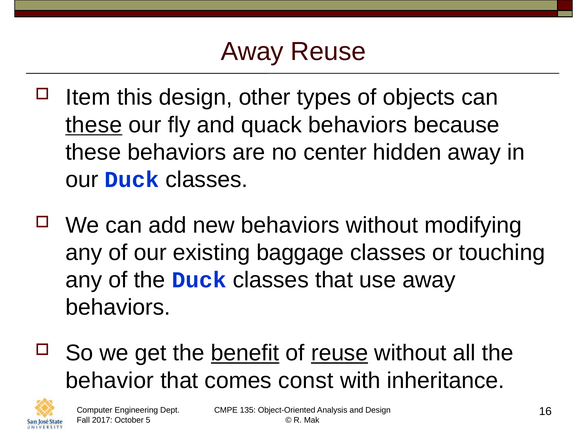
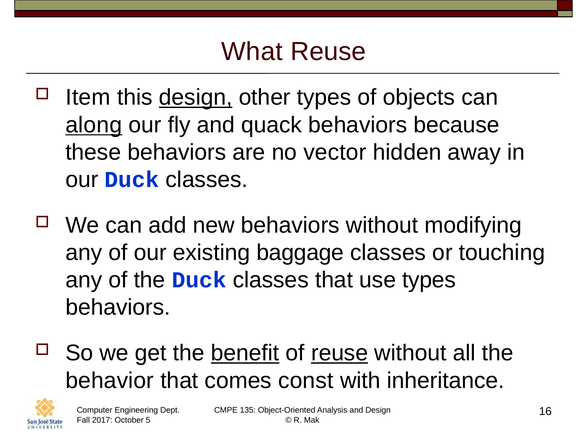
Away: Away -> What (252, 52)
design underline: none -> present (196, 97)
these: these -> along (94, 125)
center: center -> vector (335, 152)
use away: away -> types (429, 280)
